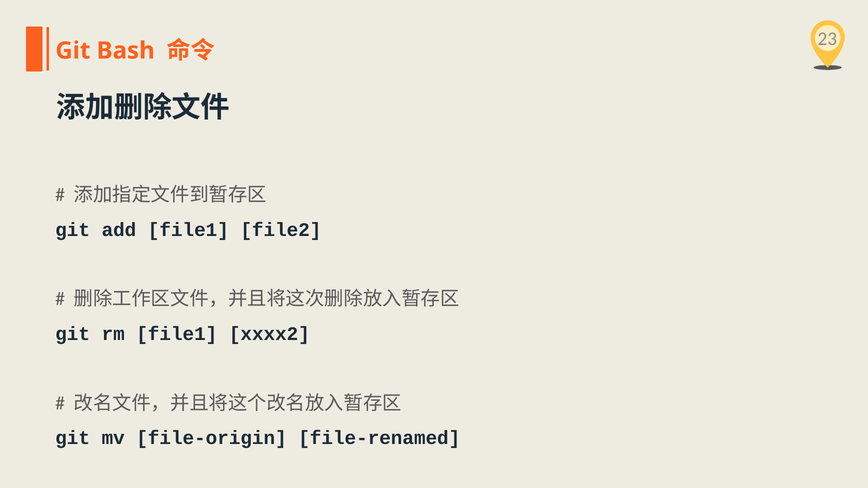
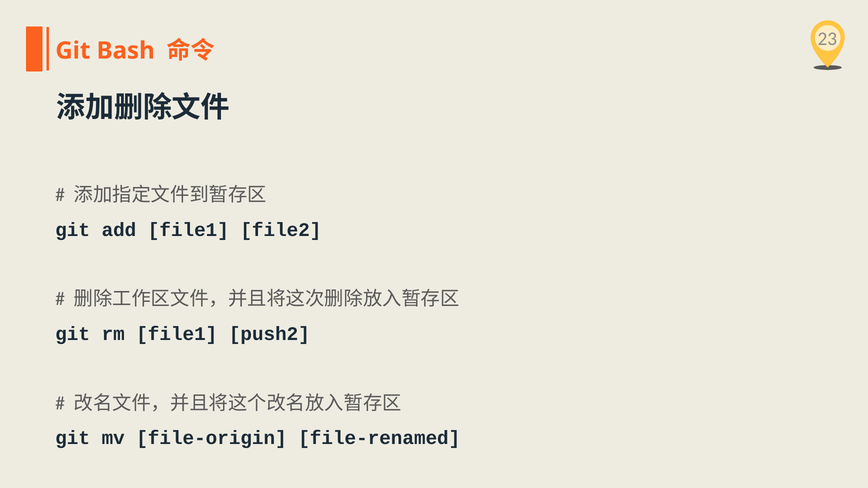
xxxx2: xxxx2 -> push2 (269, 334)
